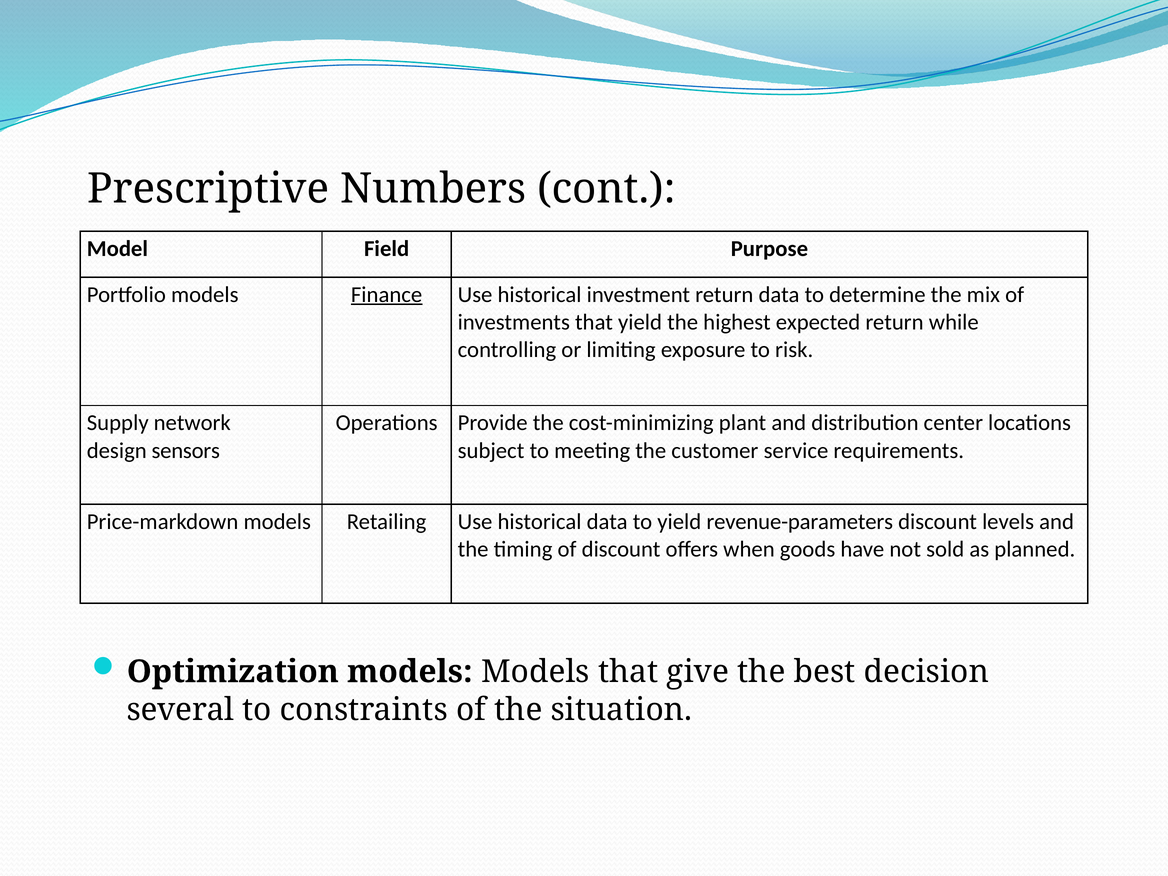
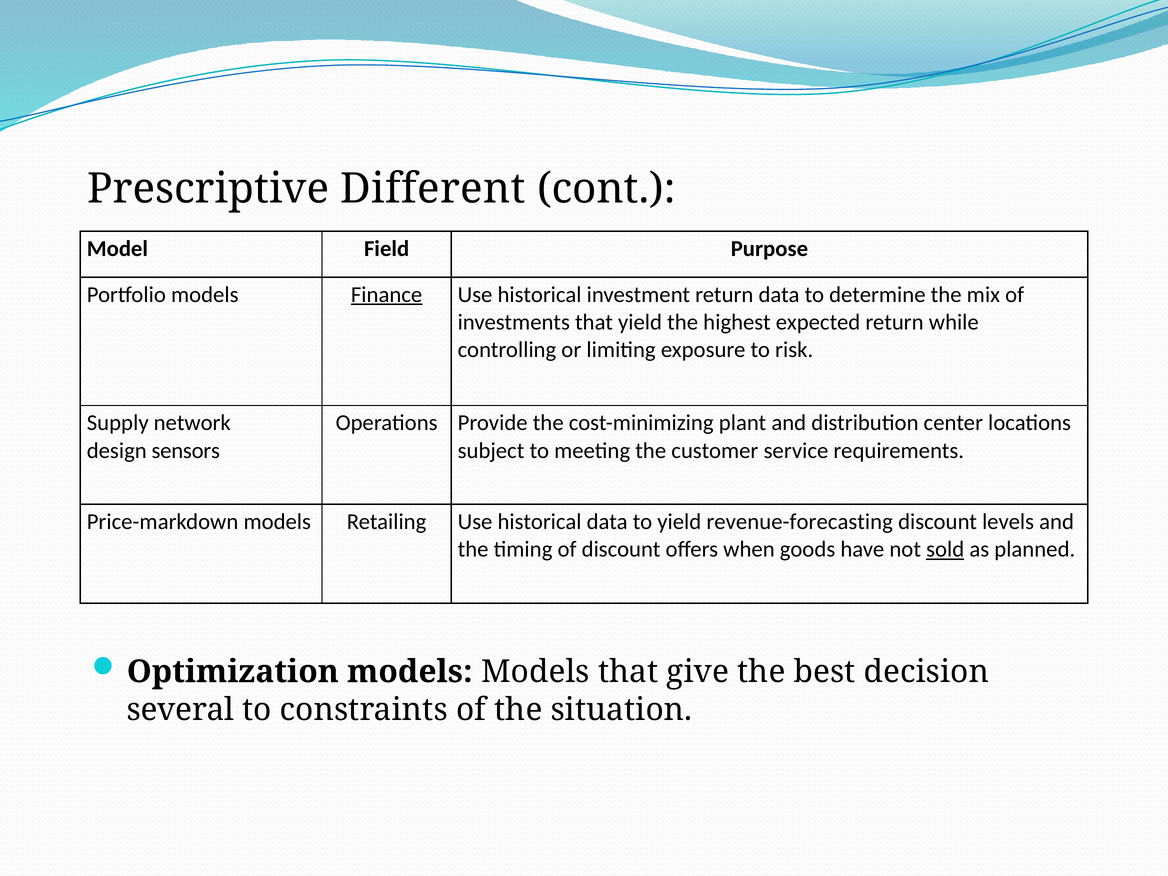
Numbers: Numbers -> Different (433, 189)
revenue-parameters: revenue-parameters -> revenue-forecasting (800, 522)
sold underline: none -> present (945, 549)
